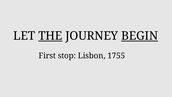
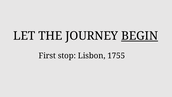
THE underline: present -> none (50, 36)
